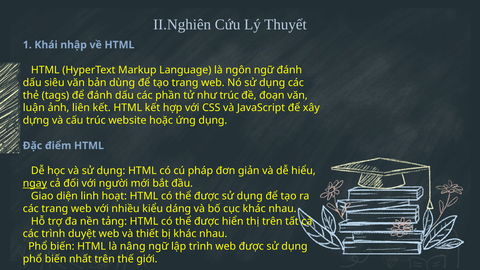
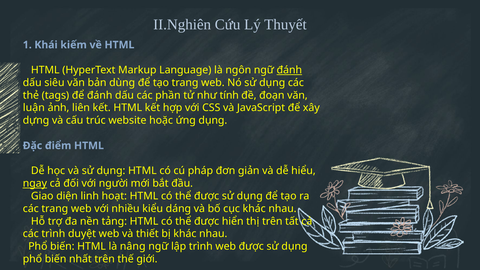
nhập: nhập -> kiếm (74, 45)
đánh underline: none -> present (289, 70)
như trúc: trúc -> tính (229, 95)
